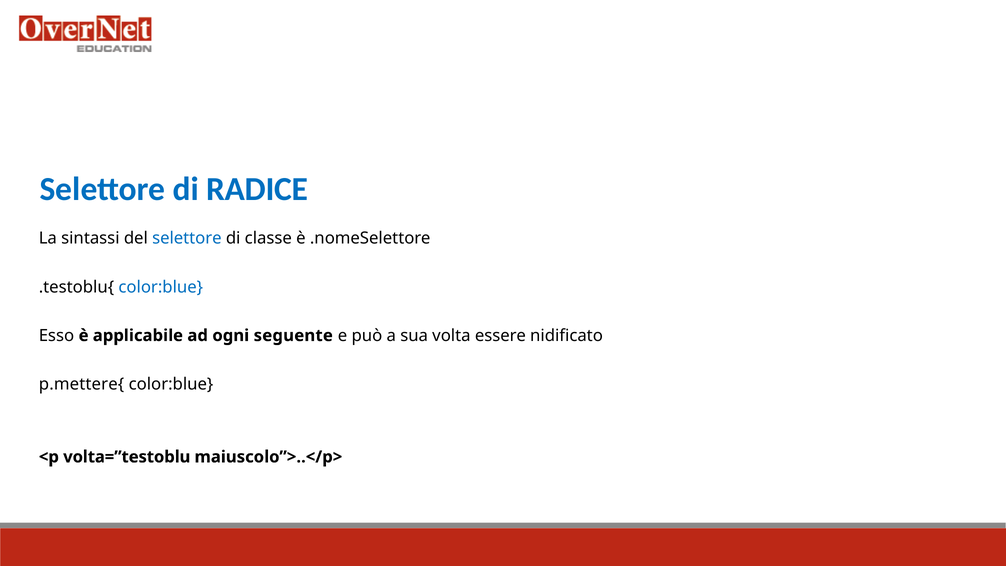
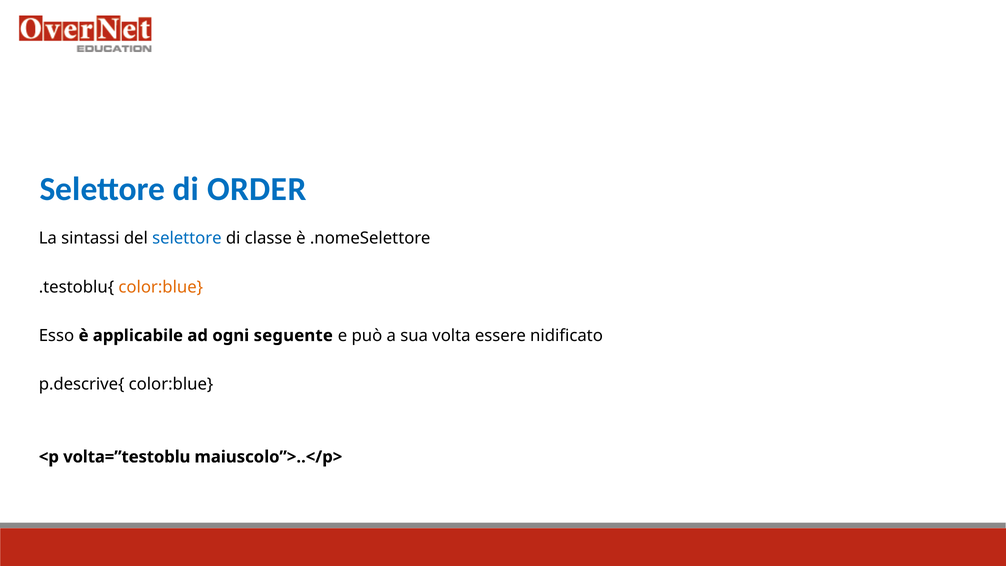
RADICE: RADICE -> ORDER (257, 189)
color:blue colour: blue -> orange (161, 287)
p.mettere{: p.mettere{ -> p.descrive{ (82, 384)
